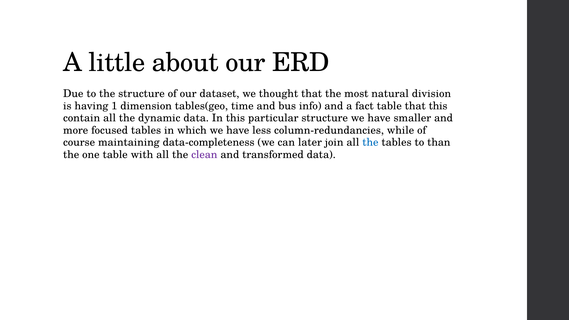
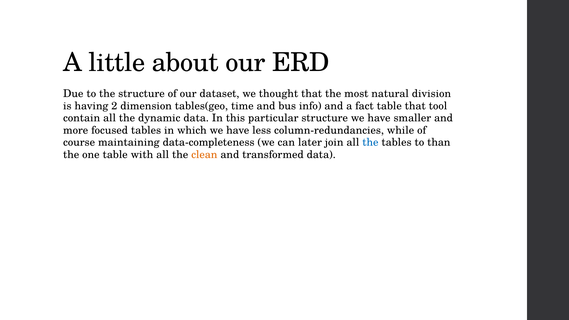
1: 1 -> 2 (114, 106)
that this: this -> tool (438, 106)
clean colour: purple -> orange (204, 155)
